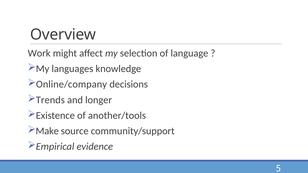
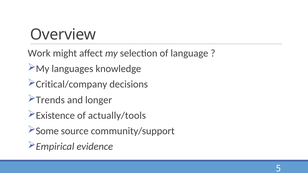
Online/company: Online/company -> Critical/company (72, 84)
another/tools: another/tools -> actually/tools (117, 116)
Make: Make -> Some (47, 131)
